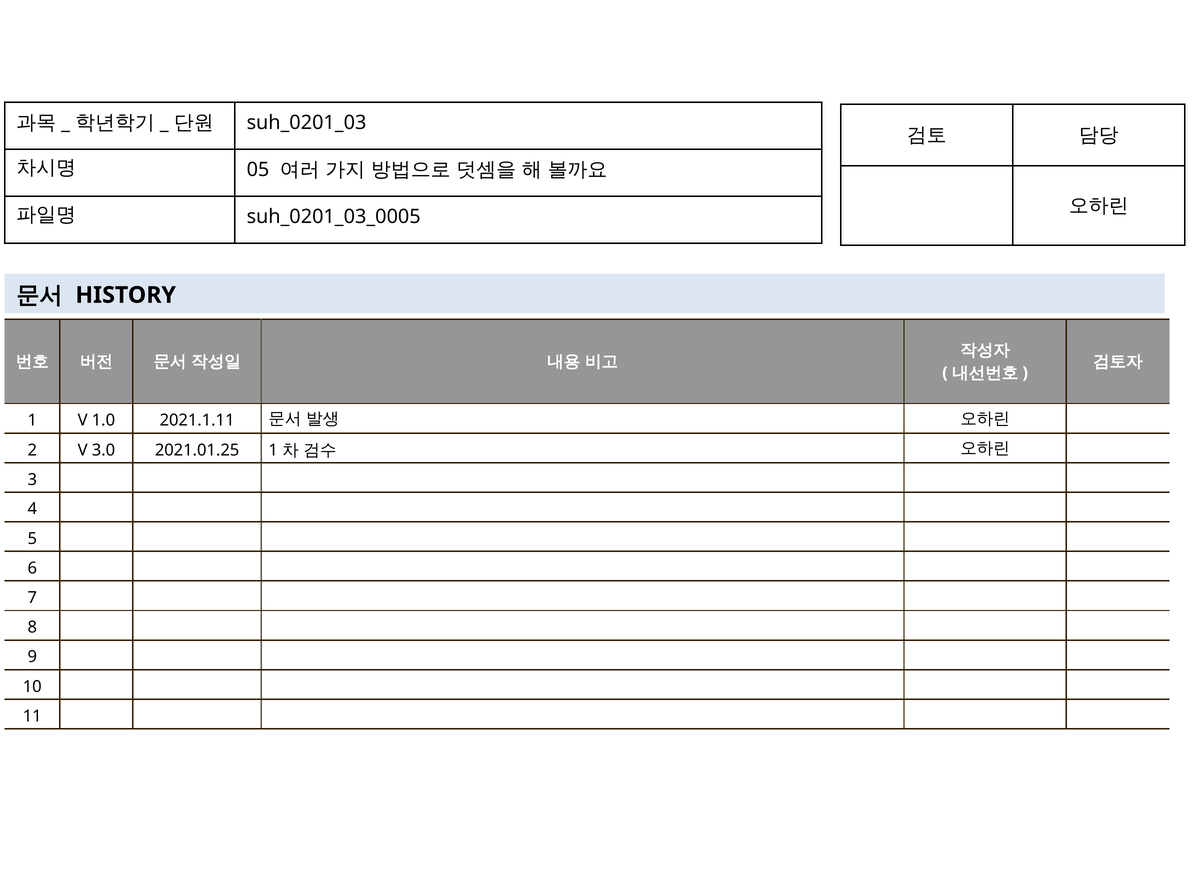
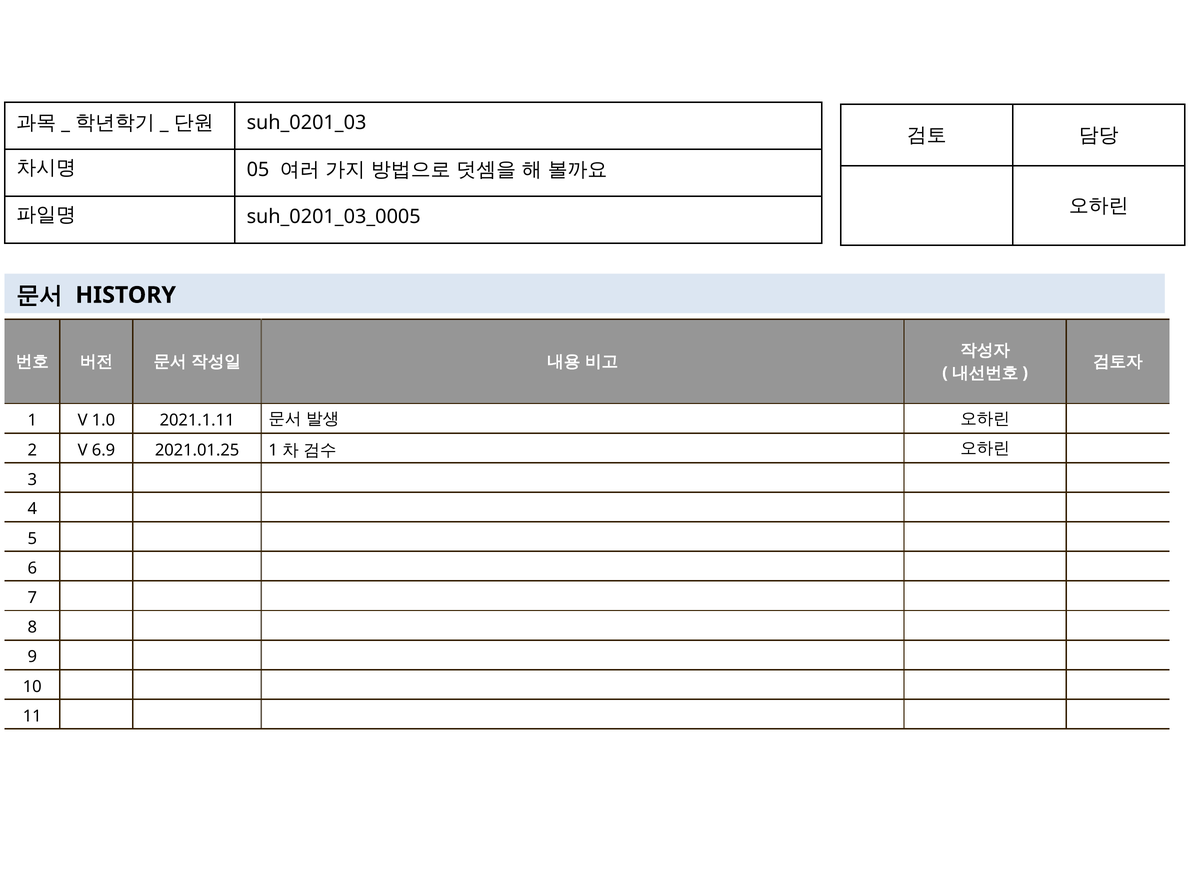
3.0: 3.0 -> 6.9 (104, 450)
